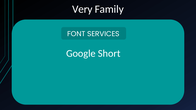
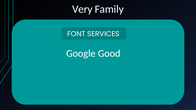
Short: Short -> Good (109, 54)
